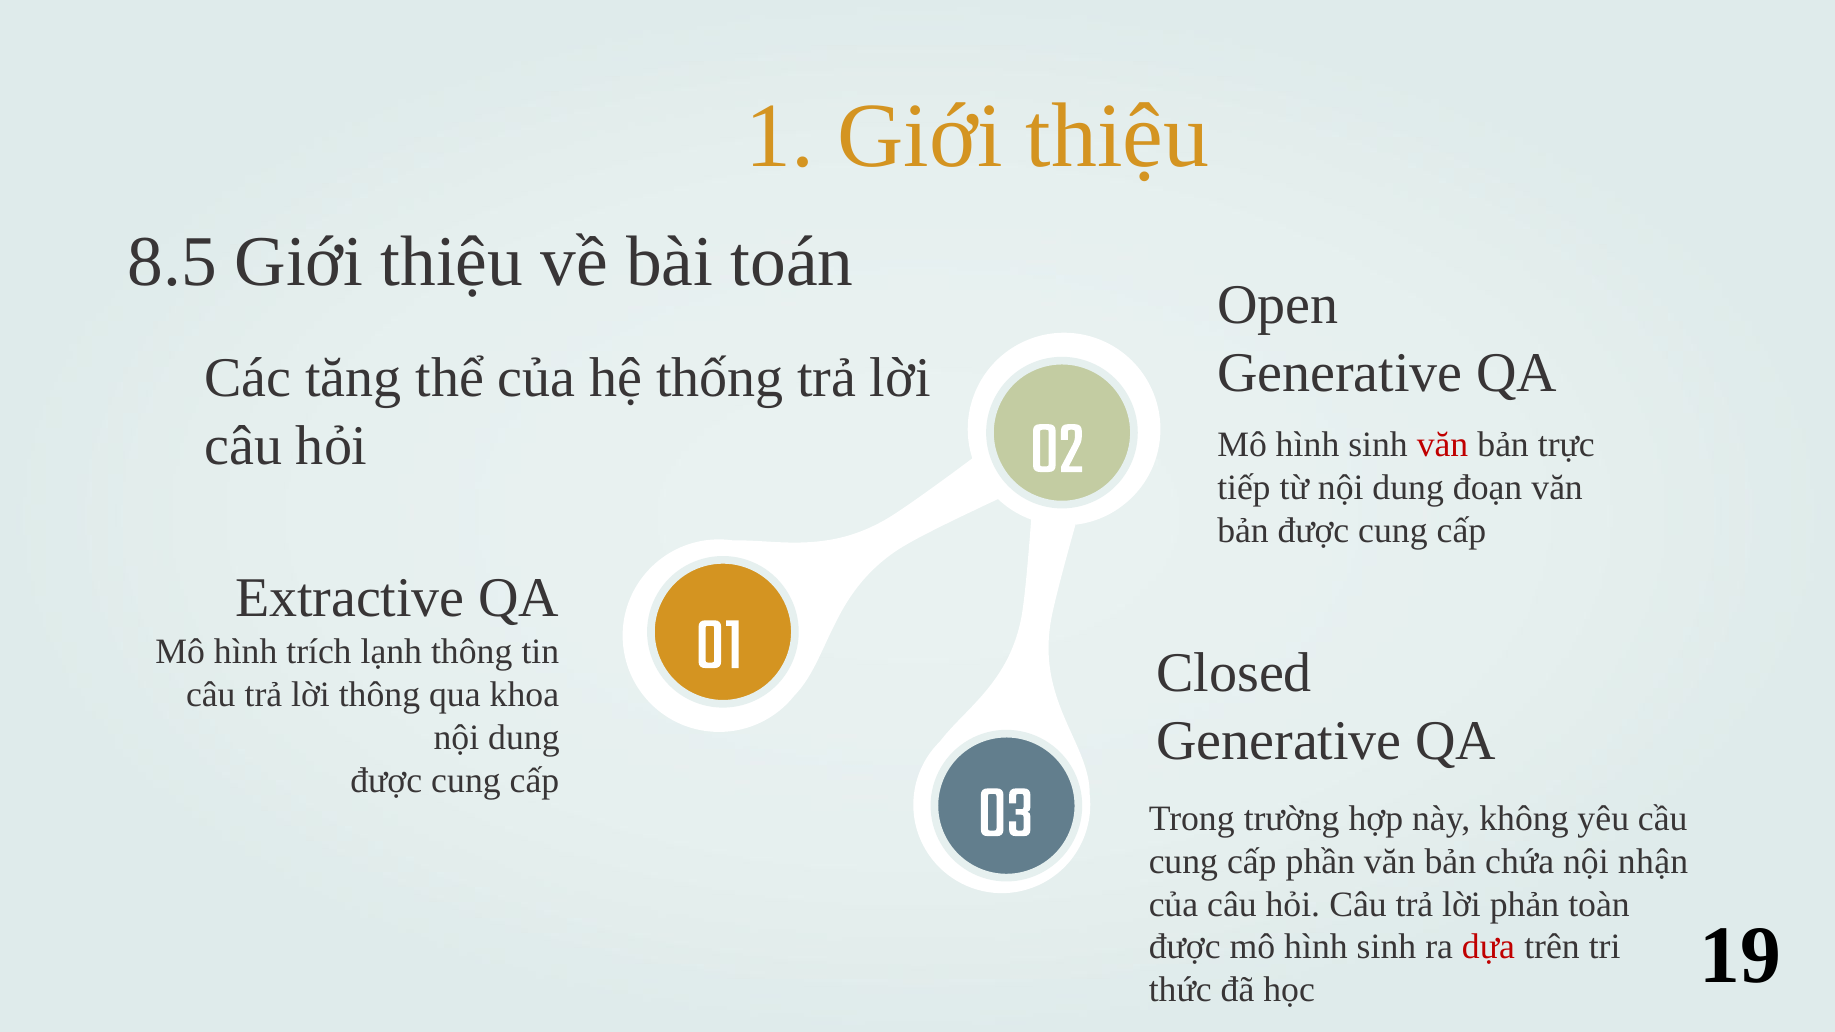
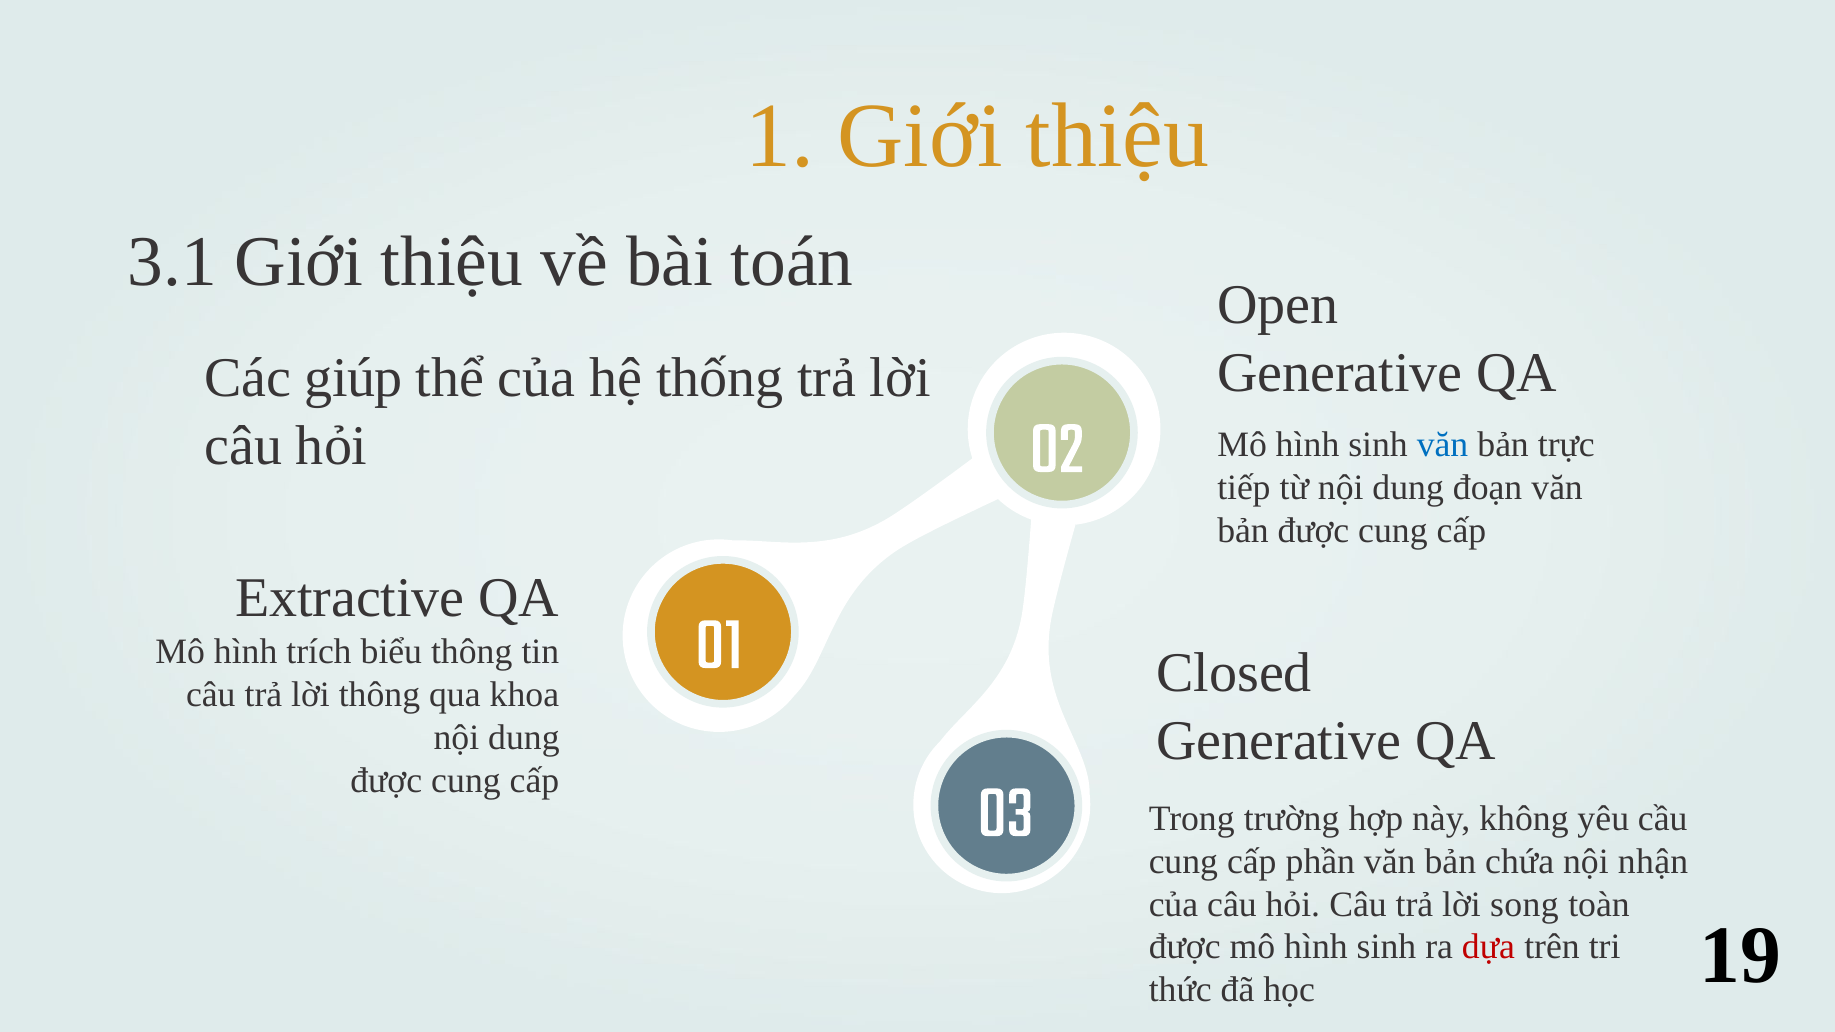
8.5: 8.5 -> 3.1 (172, 262)
tăng: tăng -> giúp (354, 379)
văn colour: red -> blue (1443, 445)
lạnh: lạnh -> biểu (391, 652)
phản: phản -> song (1524, 905)
